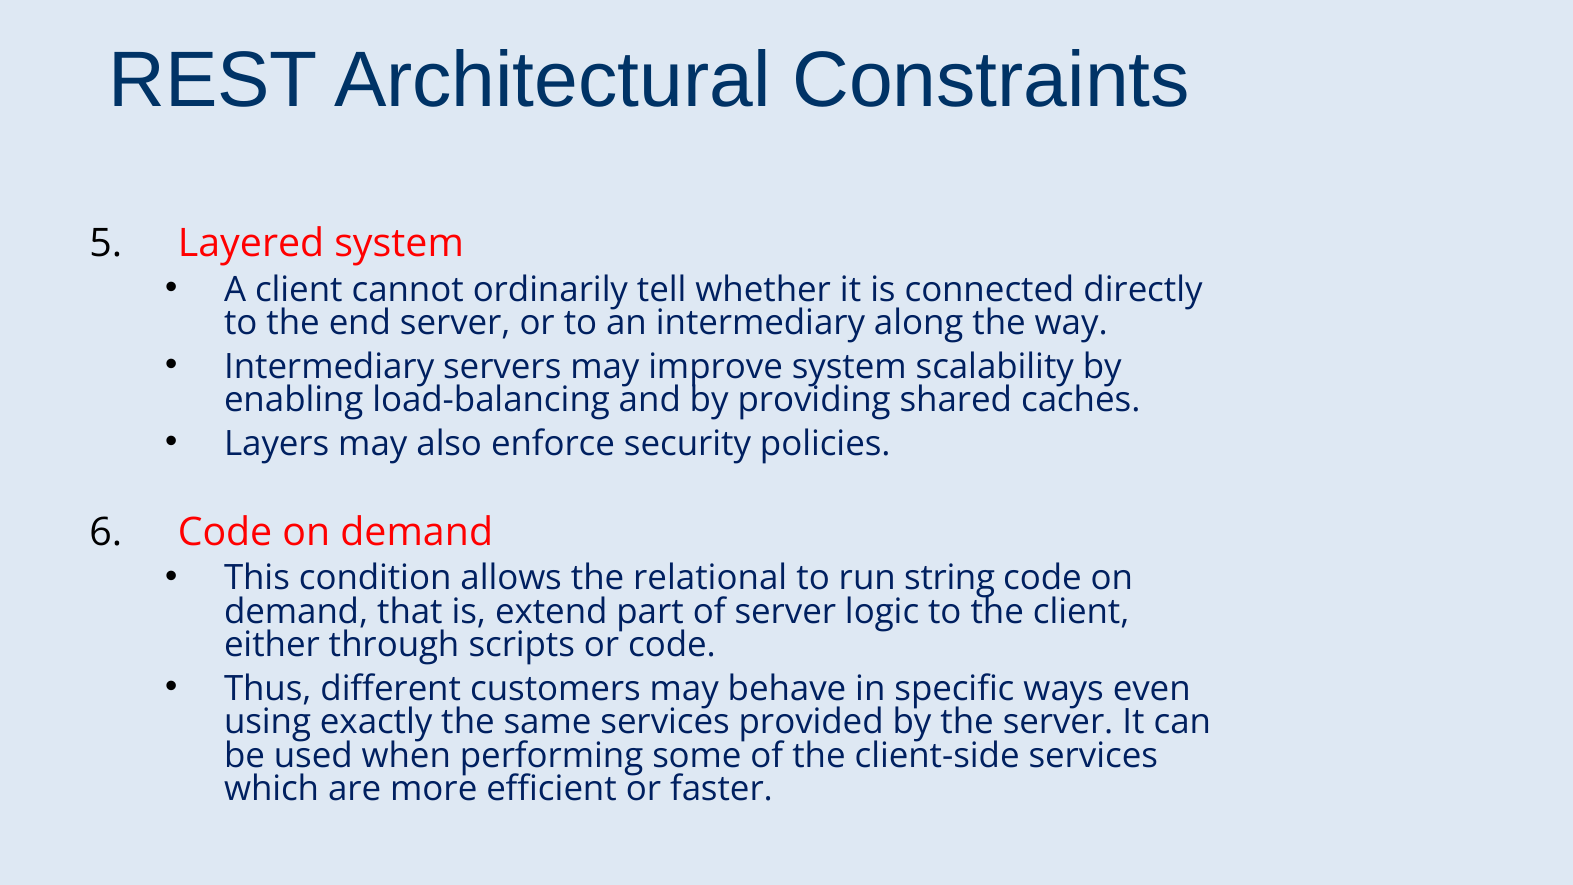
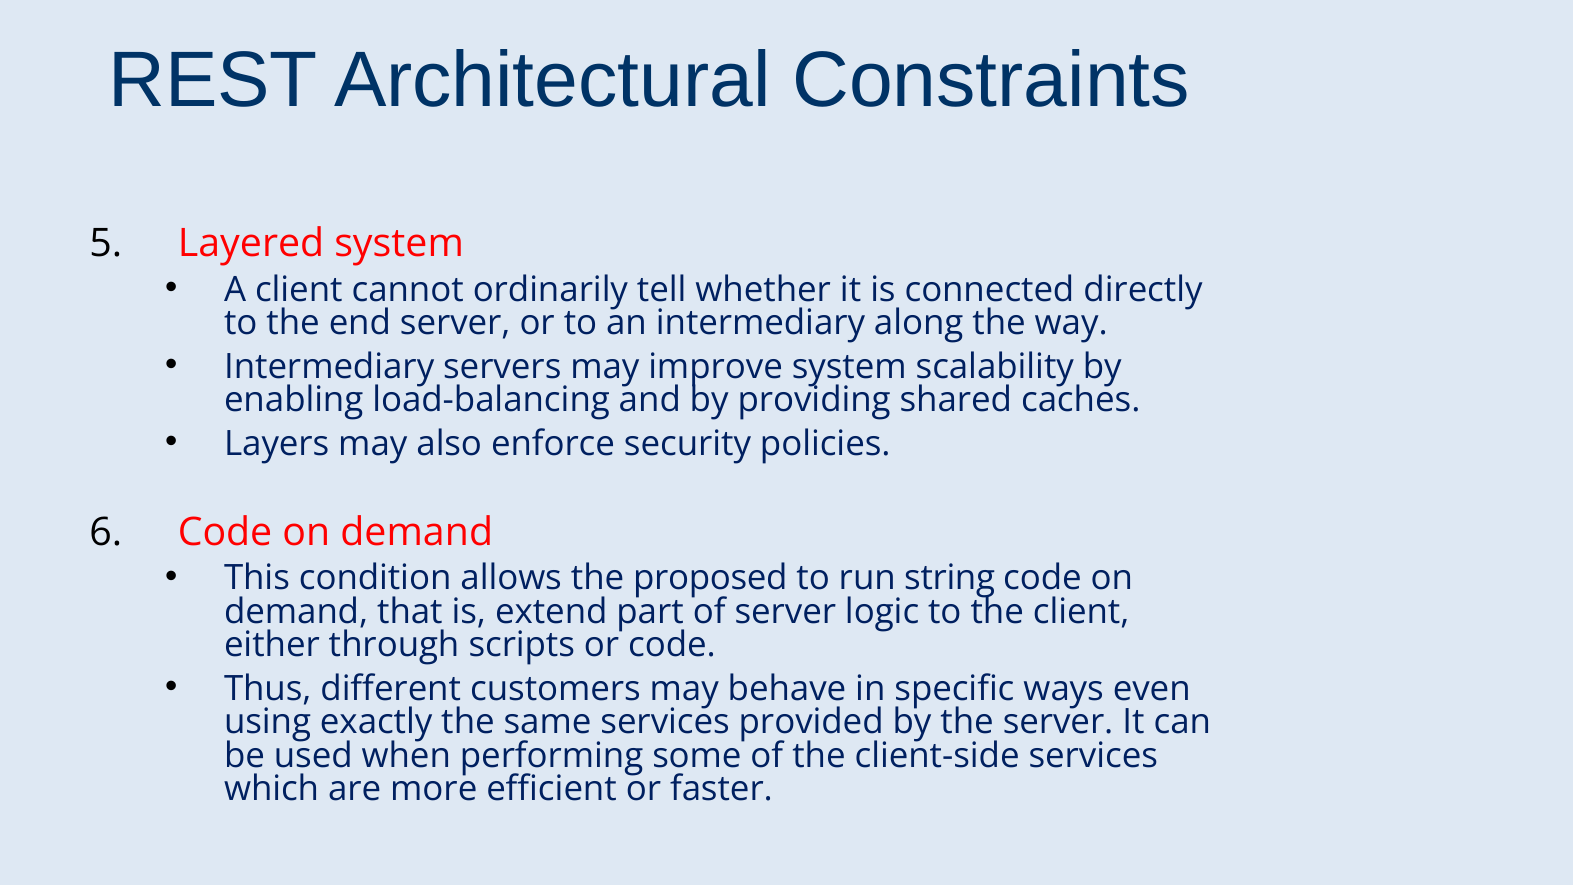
relational: relational -> proposed (710, 578)
